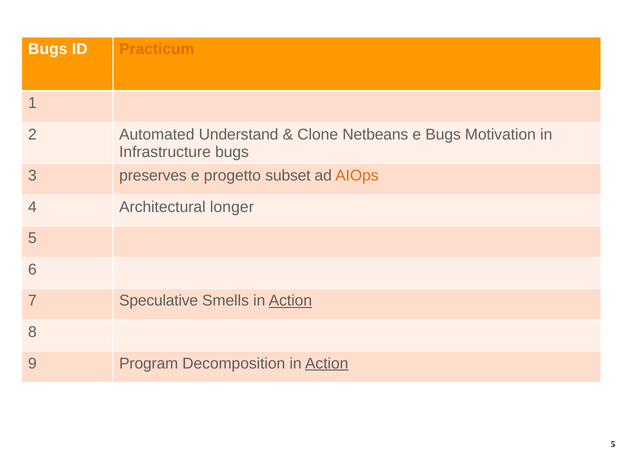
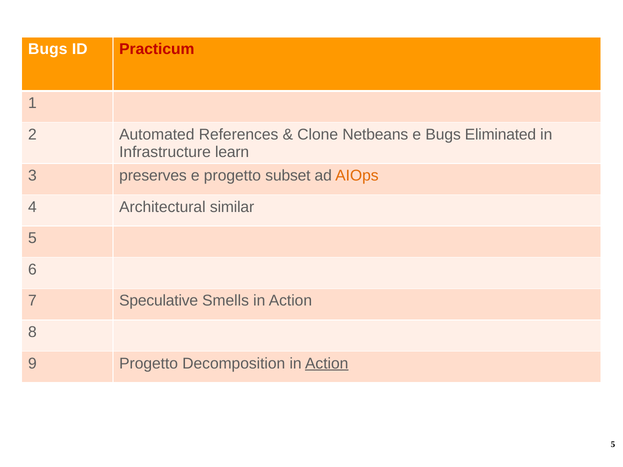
Practicum colour: orange -> red (157, 49)
Understand: Understand -> References (239, 135)
Motivation: Motivation -> Eliminated (500, 135)
Infrastructure bugs: bugs -> learn (232, 152)
longer: longer -> similar (232, 207)
Action underline: present -> none (290, 301)
9 Program: Program -> Progetto (149, 364)
